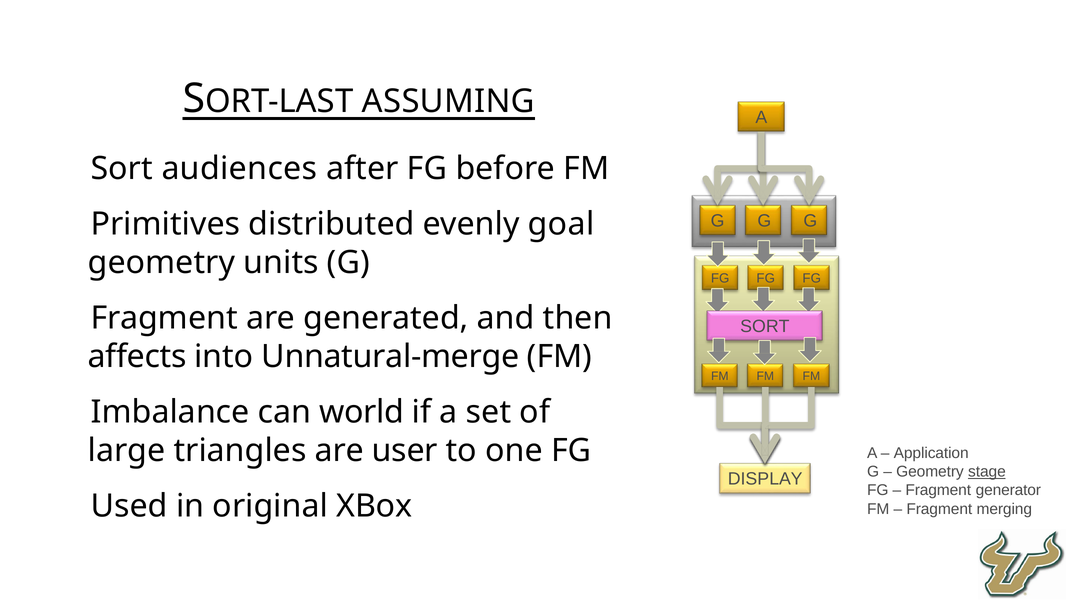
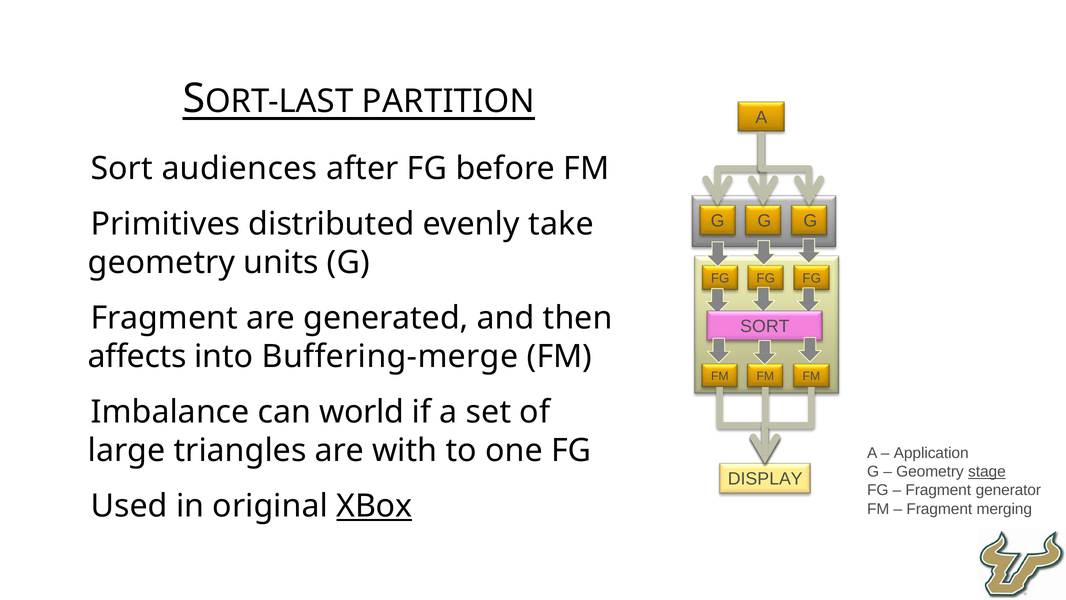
ASSUMING: ASSUMING -> PARTITION (448, 101)
goal: goal -> take (561, 224)
Unnatural-merge: Unnatural-merge -> Buffering-merge (390, 357)
user: user -> with (405, 450)
XBox underline: none -> present (374, 506)
